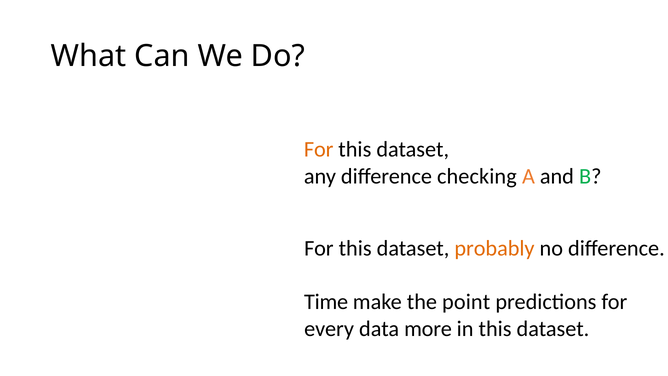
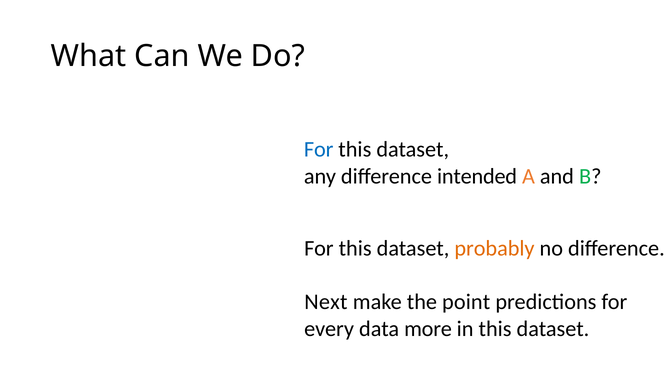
For colour: orange -> blue (319, 149)
checking: checking -> intended (477, 176)
Time: Time -> Next (326, 302)
